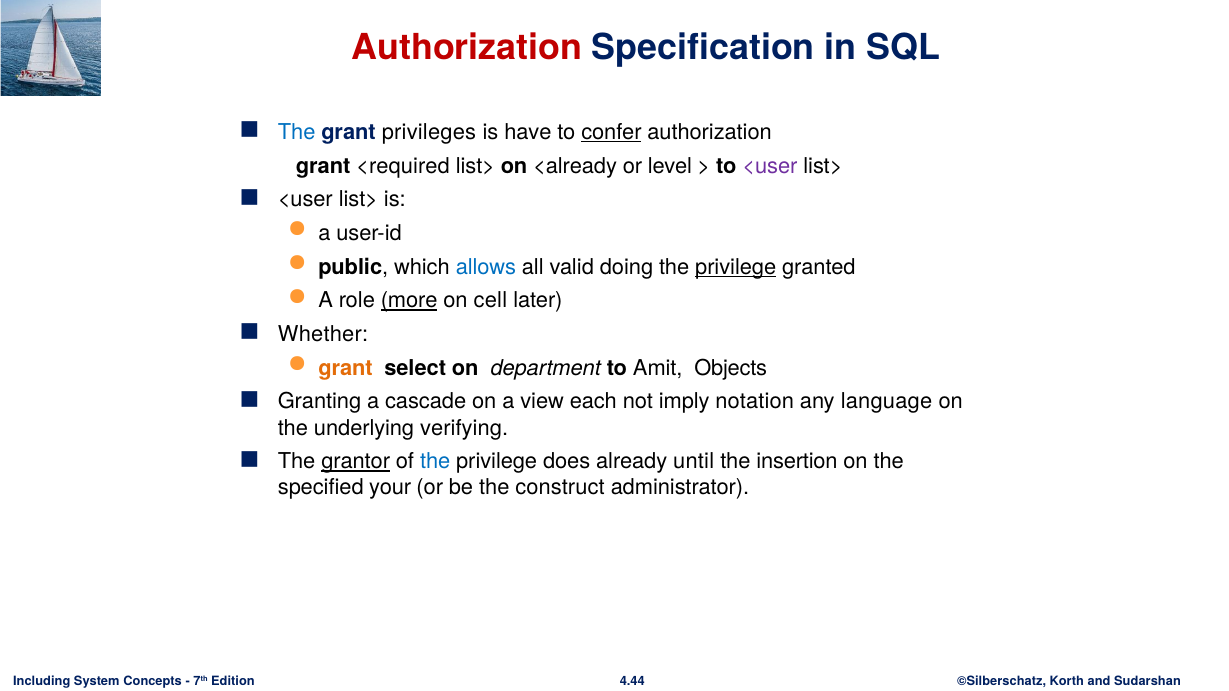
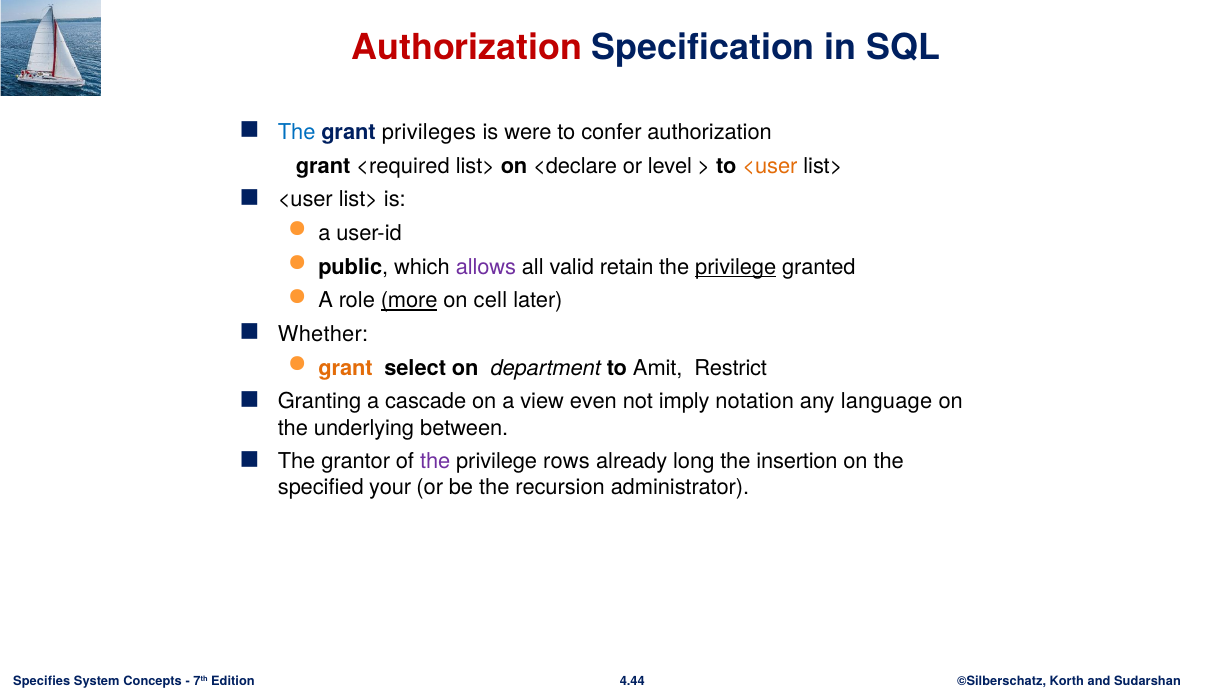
have: have -> were (528, 132)
confer underline: present -> none (611, 132)
<already: <already -> <declare (575, 166)
<user colour: purple -> orange (770, 166)
allows colour: blue -> purple (486, 267)
doing: doing -> retain (627, 267)
Objects: Objects -> Restrict (731, 368)
each: each -> even (593, 402)
verifying: verifying -> between (464, 428)
grantor underline: present -> none (356, 462)
the colour: blue -> purple (435, 462)
does: does -> rows (567, 462)
until: until -> long (694, 462)
construct: construct -> recursion (560, 488)
Including: Including -> Specifies (42, 681)
